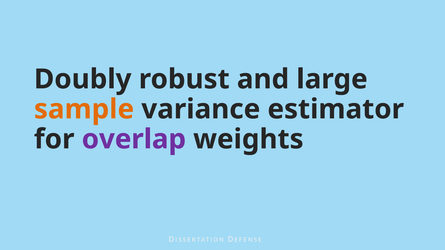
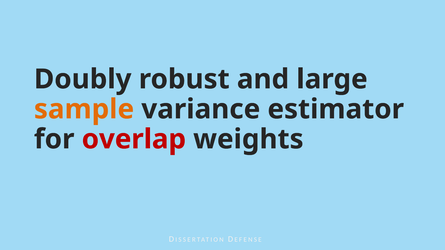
overlap colour: purple -> red (134, 139)
